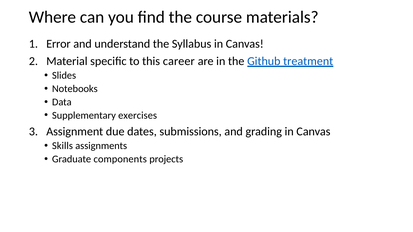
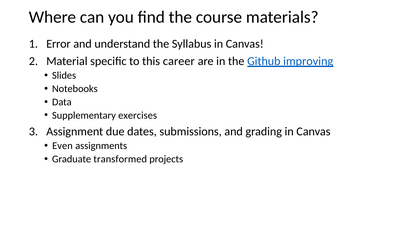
treatment: treatment -> improving (308, 61)
Skills: Skills -> Even (62, 146)
components: components -> transformed (120, 159)
